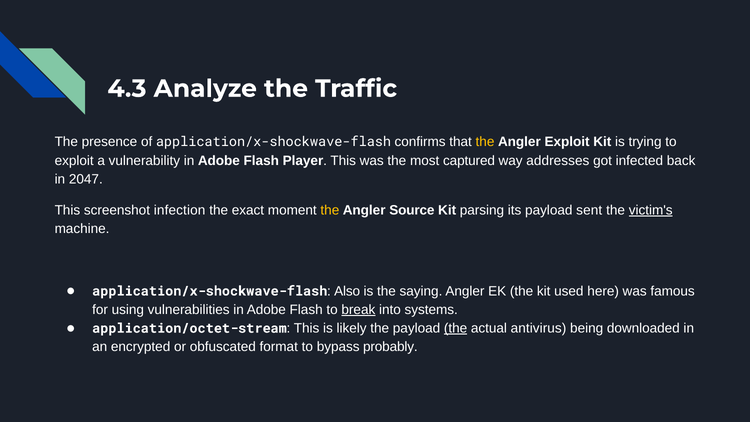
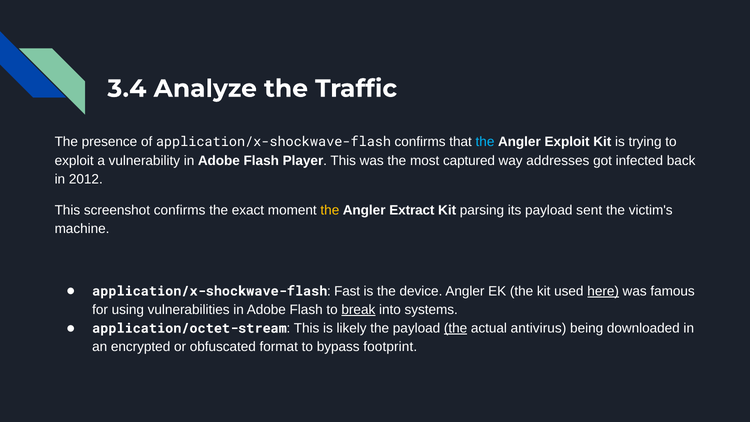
4.3: 4.3 -> 3.4 (127, 89)
the colour: yellow -> light blue (485, 142)
2047: 2047 -> 2012 (86, 179)
screenshot infection: infection -> confirms (180, 210)
Source: Source -> Extract (412, 210)
victim's underline: present -> none (651, 210)
Also: Also -> Fast (347, 291)
saying: saying -> device (421, 291)
here underline: none -> present (603, 291)
probably: probably -> footprint (390, 347)
